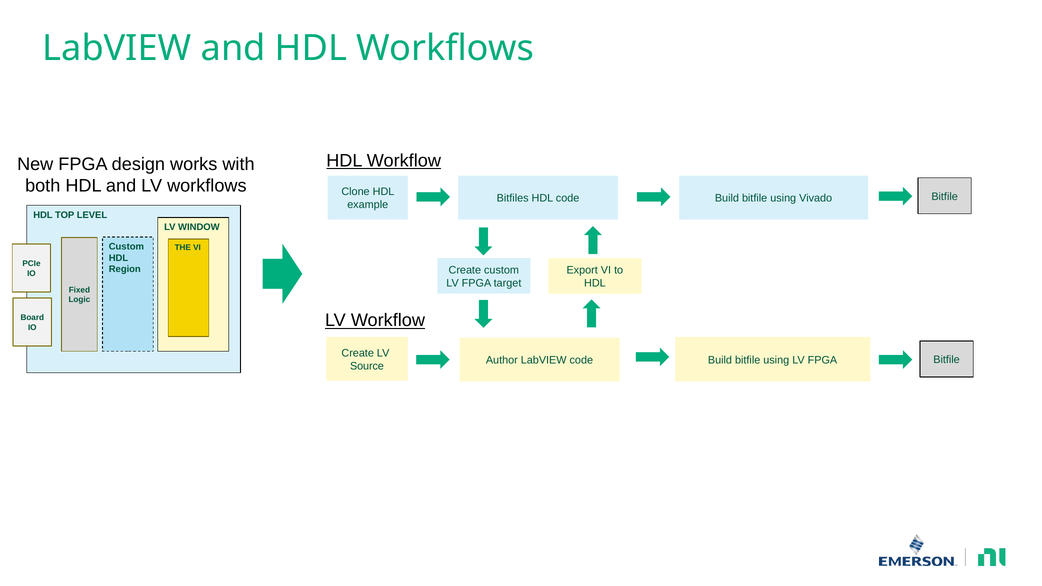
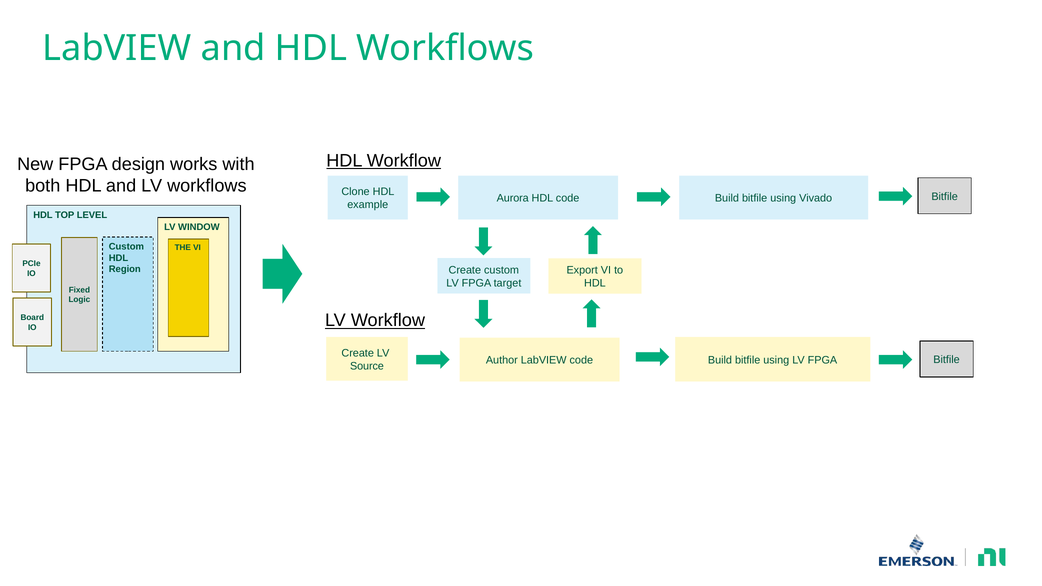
Bitfiles: Bitfiles -> Aurora (513, 198)
